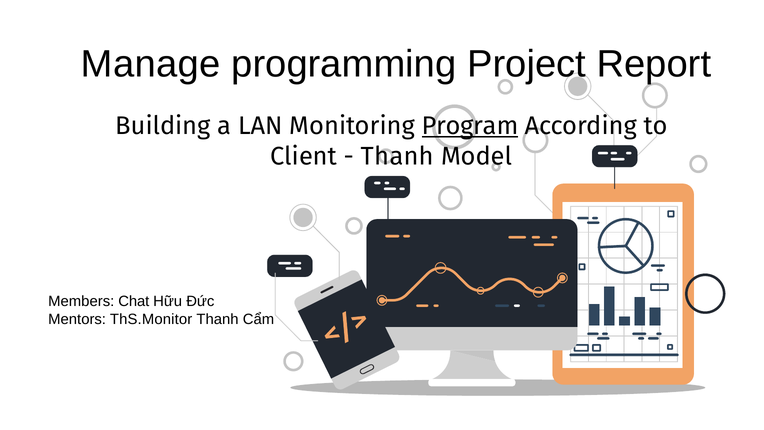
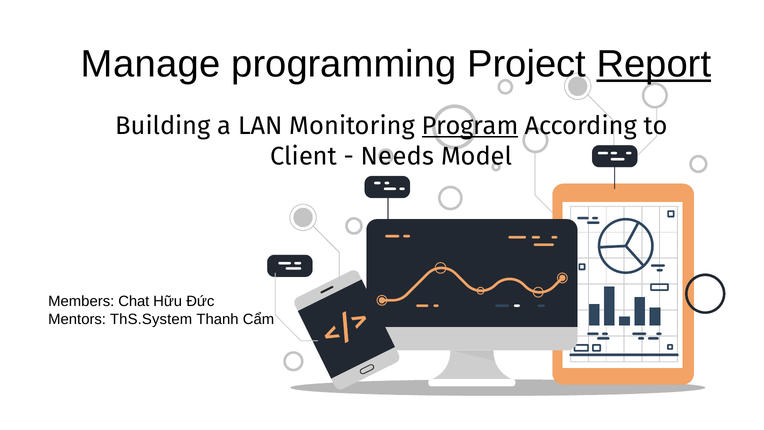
Report underline: none -> present (654, 64)
Thanh: Thanh -> Needs (397, 156)
ThS.Monitor: ThS.Monitor -> ThS.System (151, 319)
